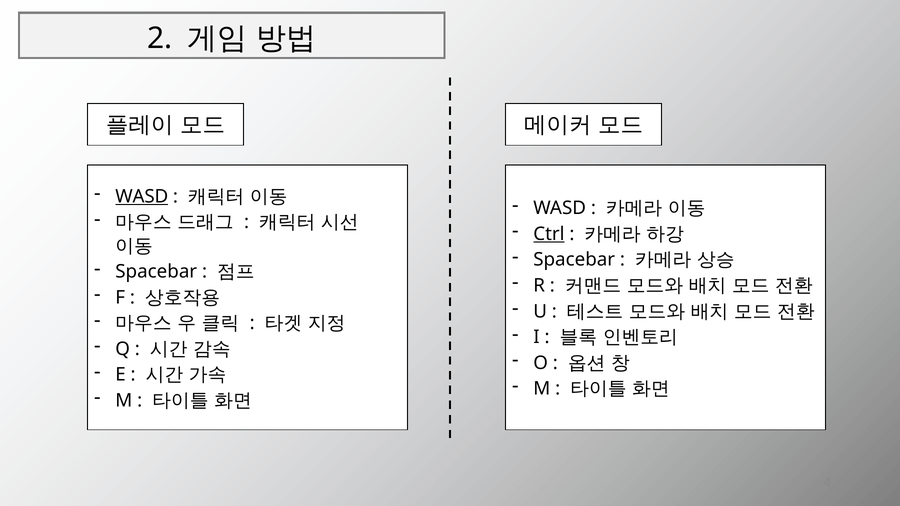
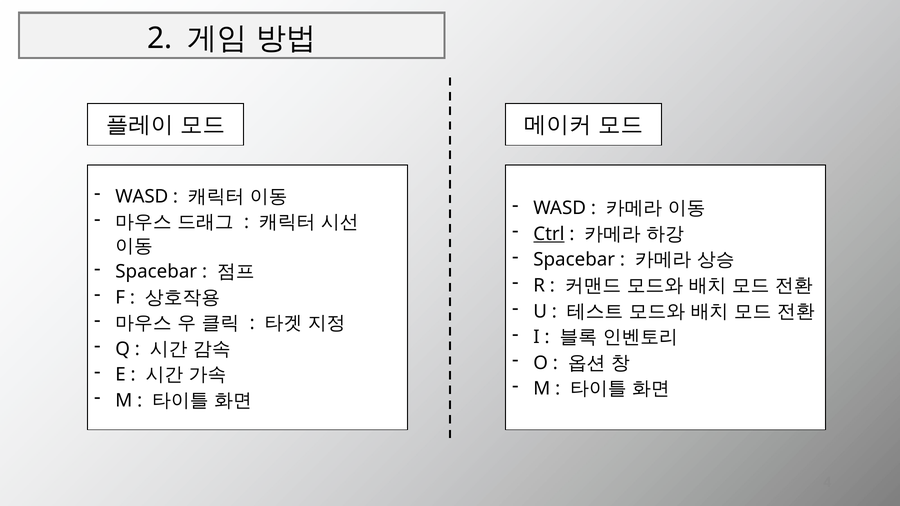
WASD underline: present -> none (142, 196)
